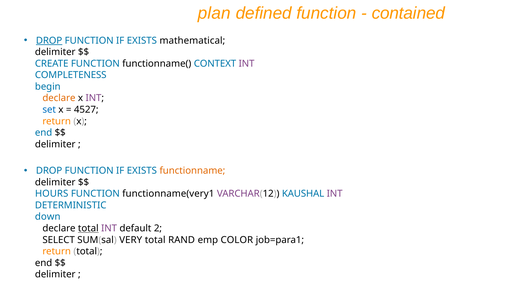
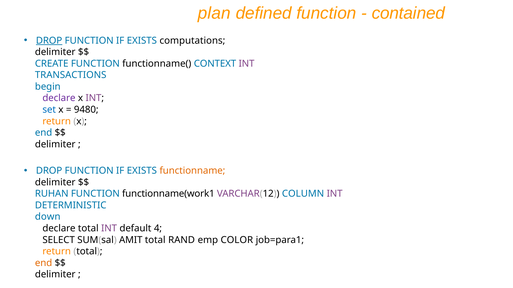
mathematical: mathematical -> computations (192, 41)
COMPLETENESS: COMPLETENESS -> TRANSACTIONS (71, 75)
declare colour: orange -> purple (59, 98)
4527: 4527 -> 9480 (86, 110)
HOURS: HOURS -> RUHAN (52, 194)
functionname(very1: functionname(very1 -> functionname(work1 (168, 194)
KAUSHAL: KAUSHAL -> COLUMN (303, 194)
total underline: present -> none (88, 229)
2: 2 -> 4 (158, 229)
VERY: VERY -> AMIT (131, 240)
end colour: black -> orange (44, 263)
